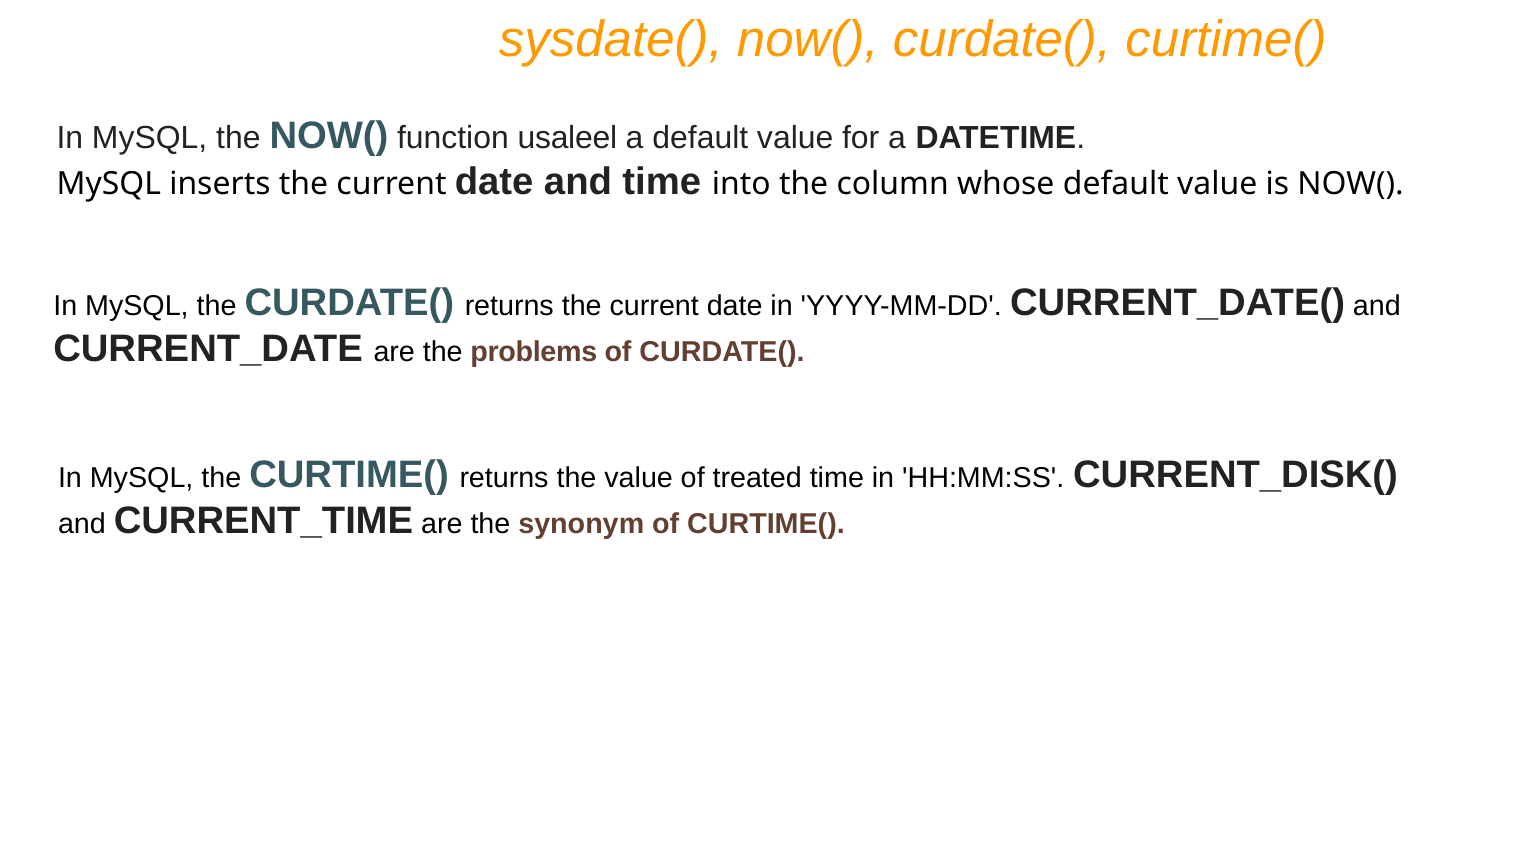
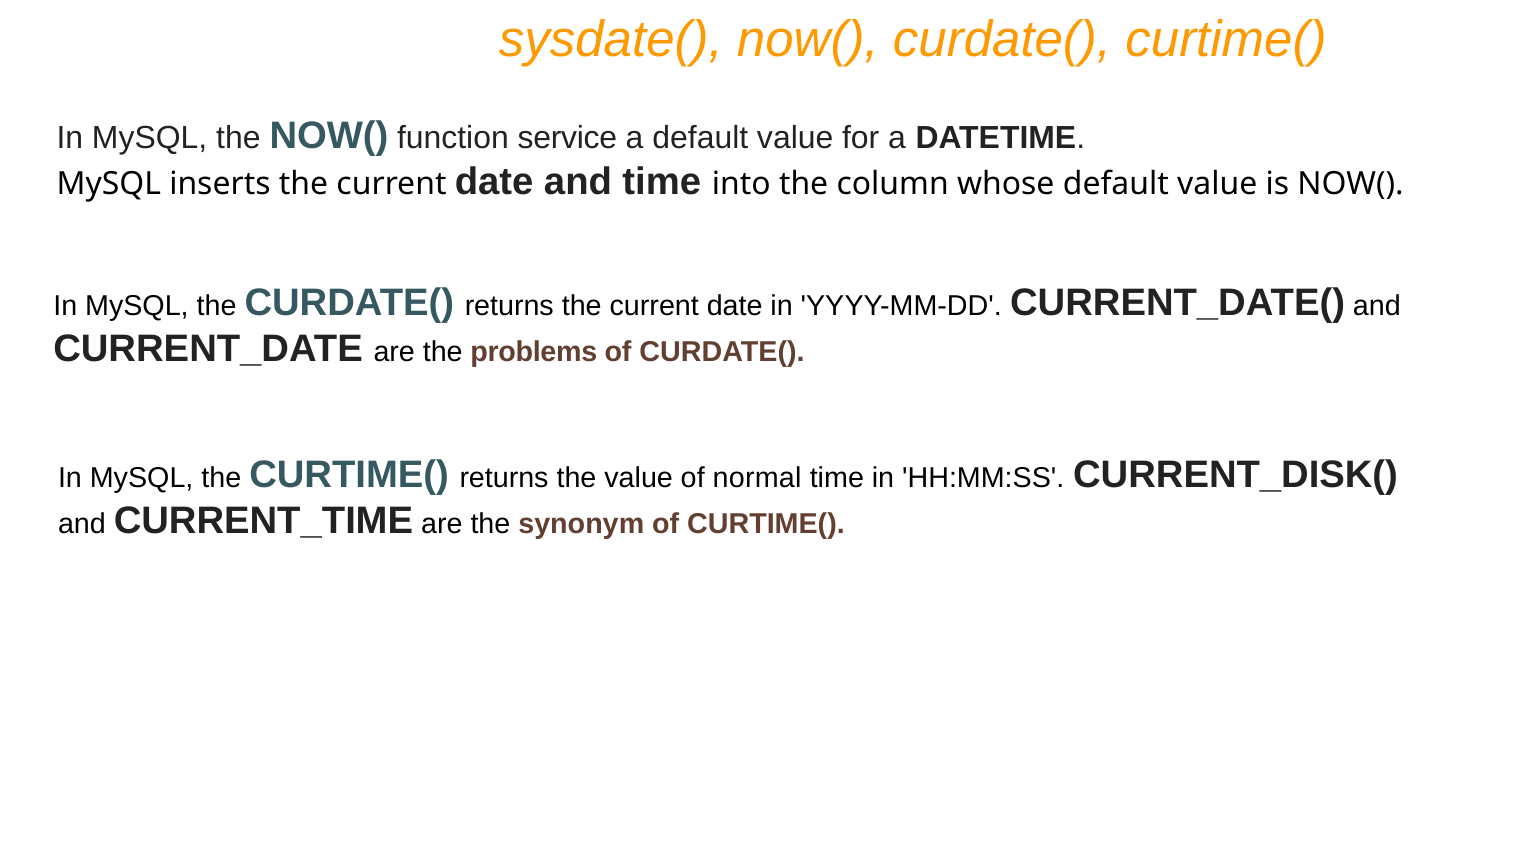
usaleel: usaleel -> service (567, 138)
treated: treated -> normal (757, 478)
